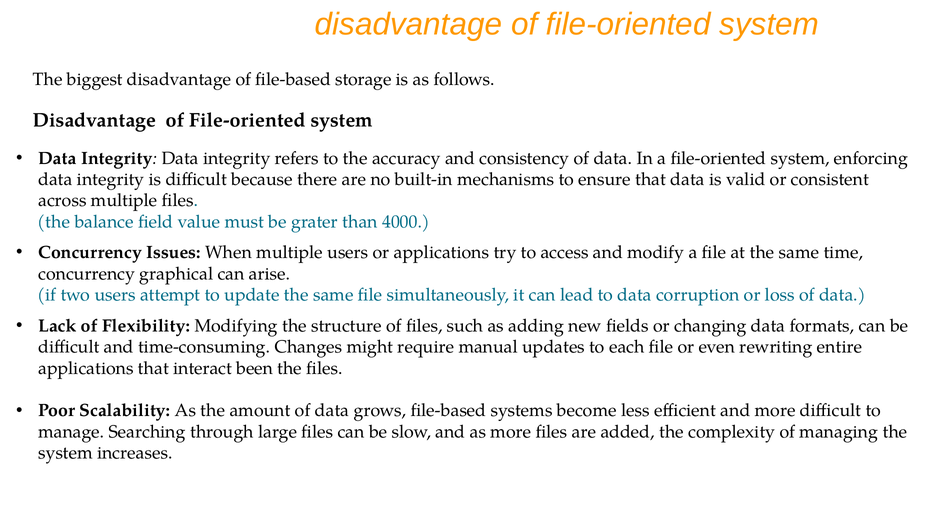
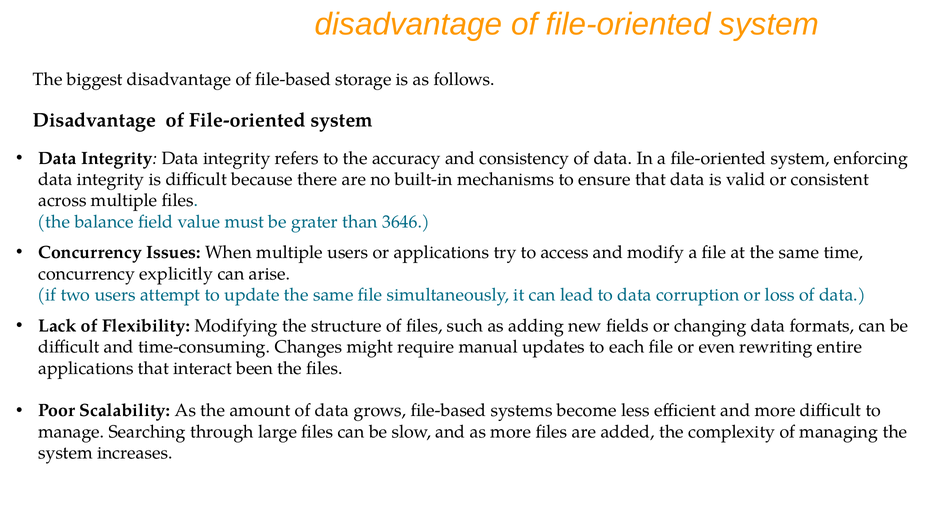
4000: 4000 -> 3646 (406, 222)
graphical: graphical -> explicitly (176, 274)
